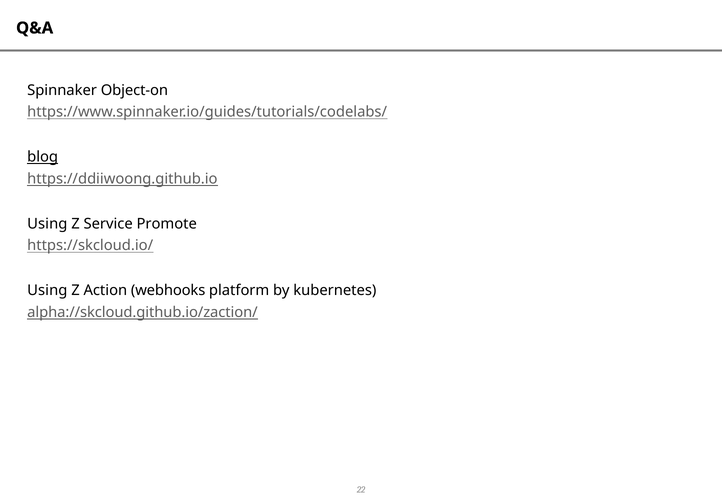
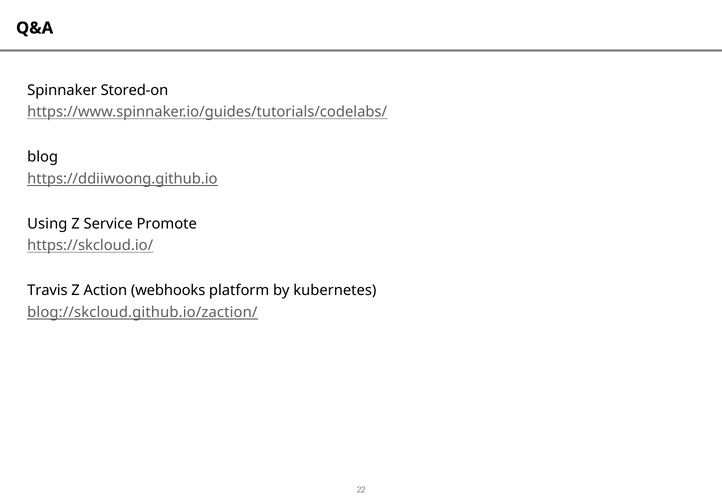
Object-on: Object-on -> Stored-on (134, 90)
blog underline: present -> none (43, 157)
Using: Using -> Travis (47, 290)
alpha://skcloud.github.io/zaction/: alpha://skcloud.github.io/zaction/ -> blog://skcloud.github.io/zaction/ (142, 312)
